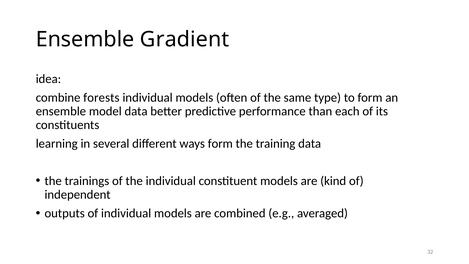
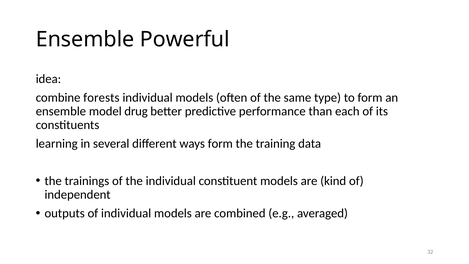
Gradient: Gradient -> Powerful (185, 39)
model data: data -> drug (136, 111)
